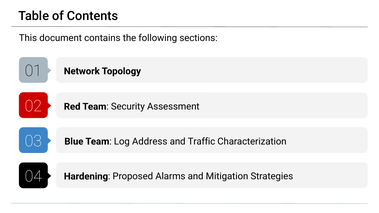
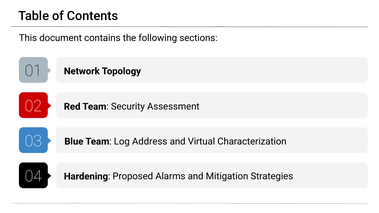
Traffic: Traffic -> Virtual (201, 142)
